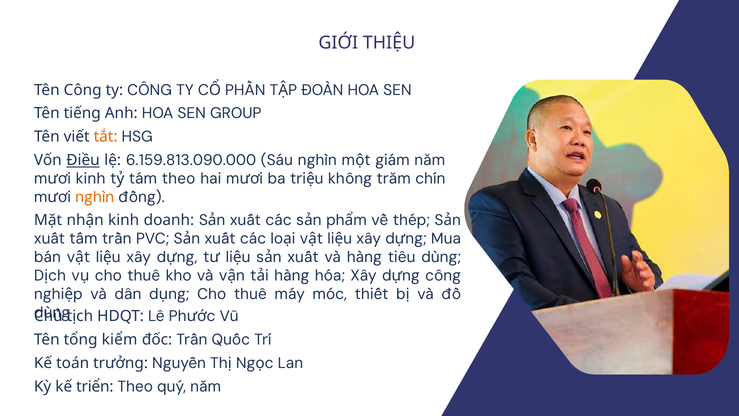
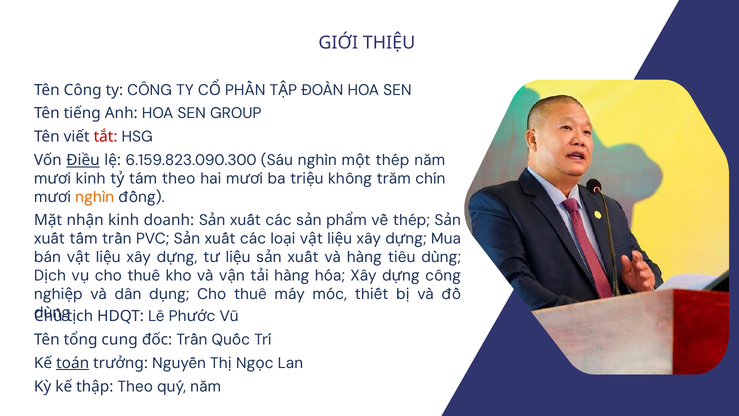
tắt colour: orange -> red (106, 137)
6.159.813.090.000: 6.159.813.090.000 -> 6.159.823.090.300 (191, 160)
giám: giám -> thép (392, 160)
kiểm: kiểm -> cung (120, 339)
toán underline: none -> present (73, 363)
triển: triển -> thập (95, 386)
